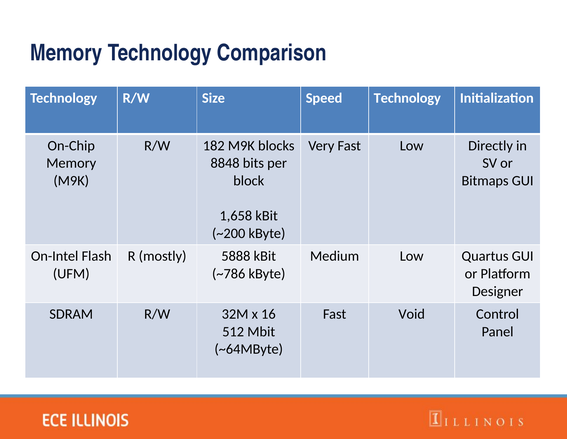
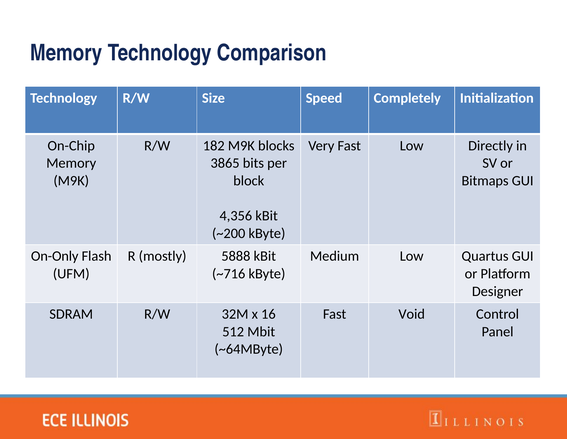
Speed Technology: Technology -> Completely (407, 98)
8848: 8848 -> 3865 (225, 163)
1,658: 1,658 -> 4,356 (236, 215)
On-Intel: On-Intel -> On-Only (55, 256)
~786: ~786 -> ~716 (229, 273)
